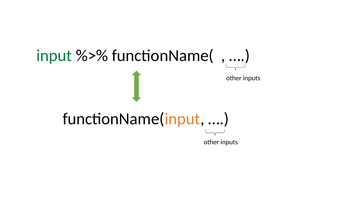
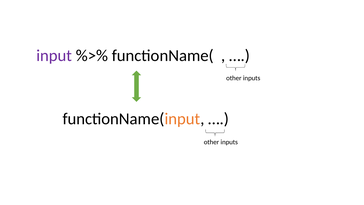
input colour: green -> purple (54, 56)
